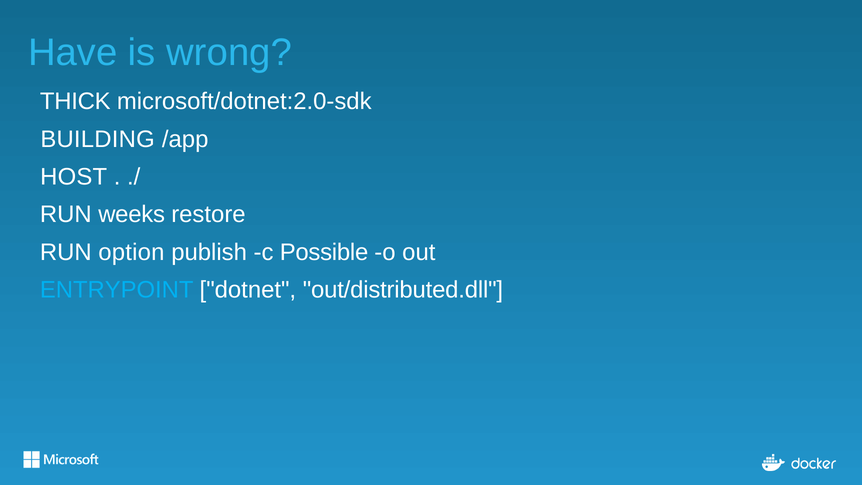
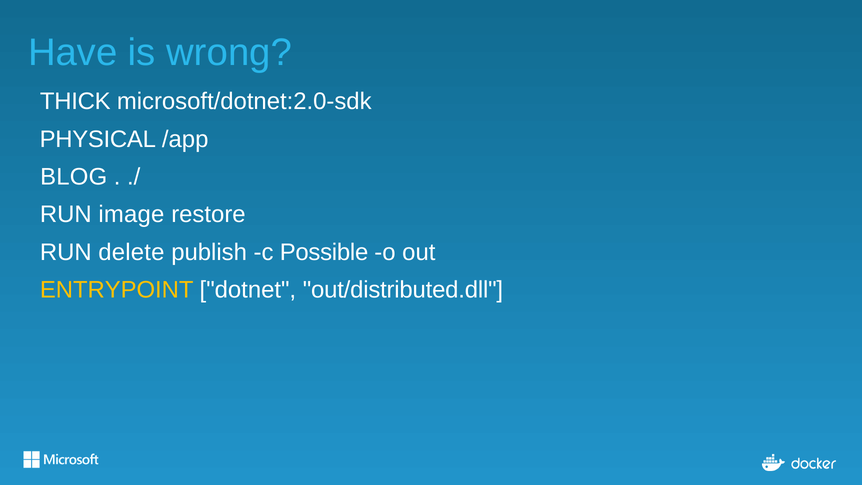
BUILDING: BUILDING -> PHYSICAL (98, 139)
HOST: HOST -> BLOG (74, 177)
weeks: weeks -> image (131, 215)
option: option -> delete (131, 252)
ENTRYPOINT colour: light blue -> yellow (117, 290)
